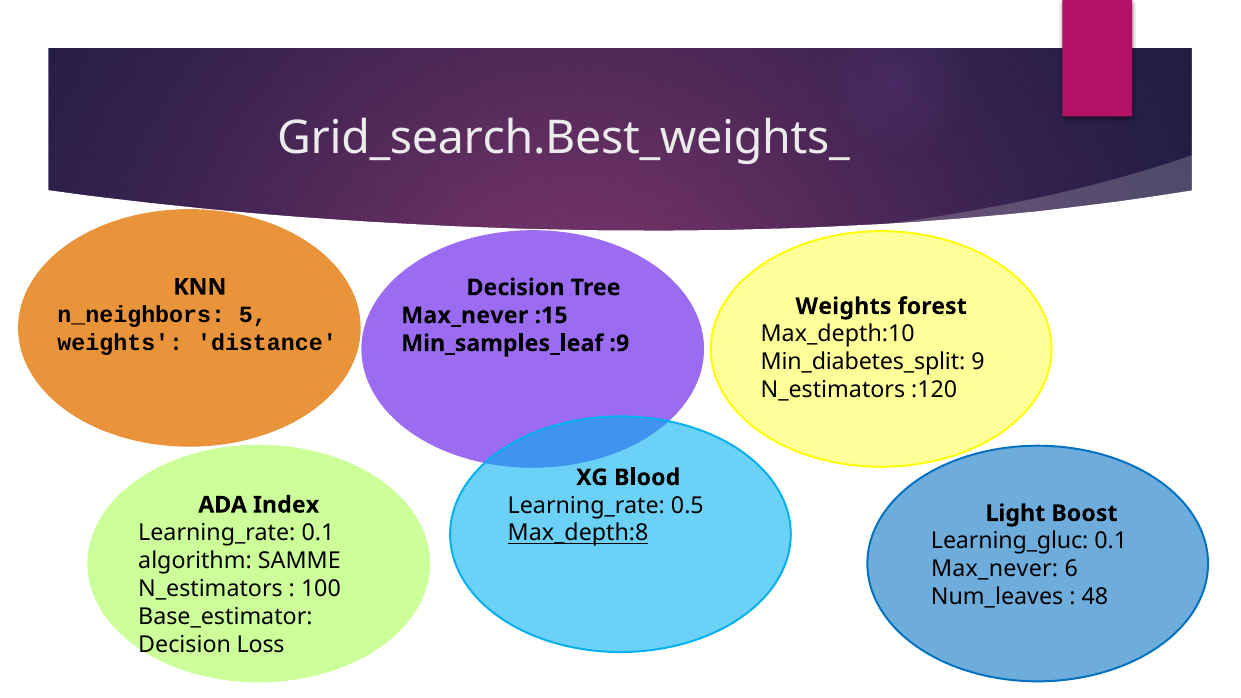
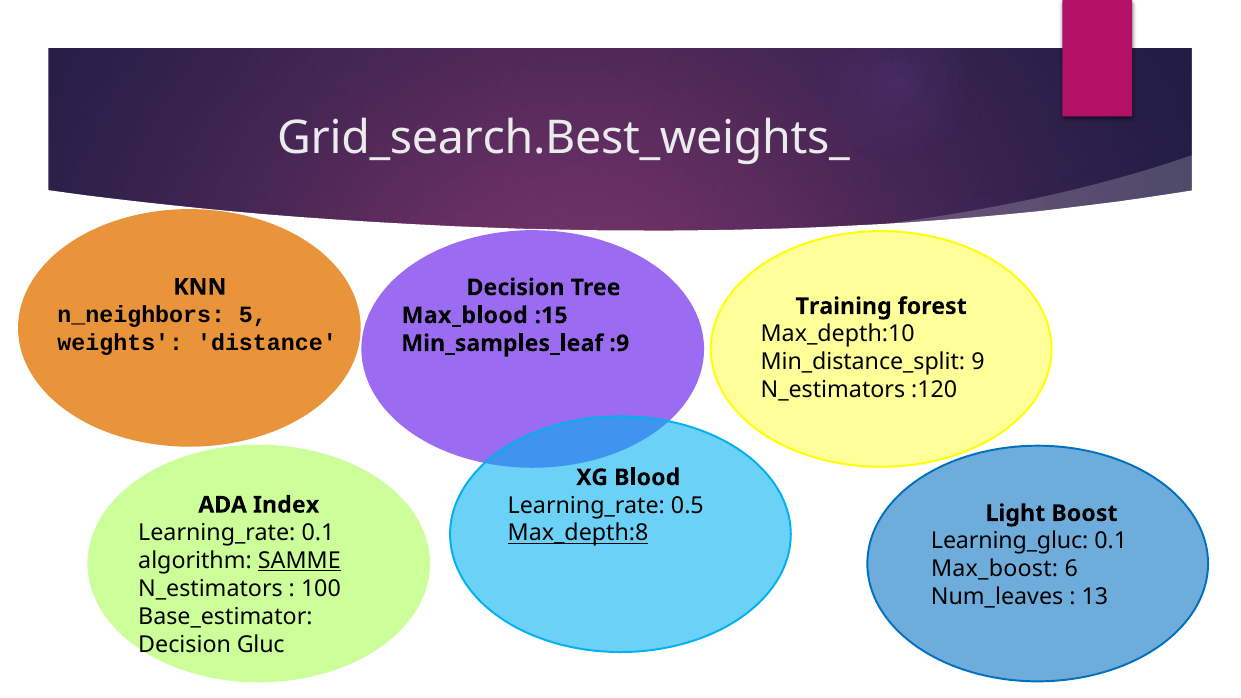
Weights: Weights -> Training (844, 306)
Max_never: Max_never -> Max_blood (465, 315)
Min_diabetes_split: Min_diabetes_split -> Min_distance_split (863, 362)
SAMME underline: none -> present (299, 561)
Max_never: Max_never -> Max_boost (995, 569)
48: 48 -> 13 (1095, 597)
Loss: Loss -> Gluc (261, 645)
